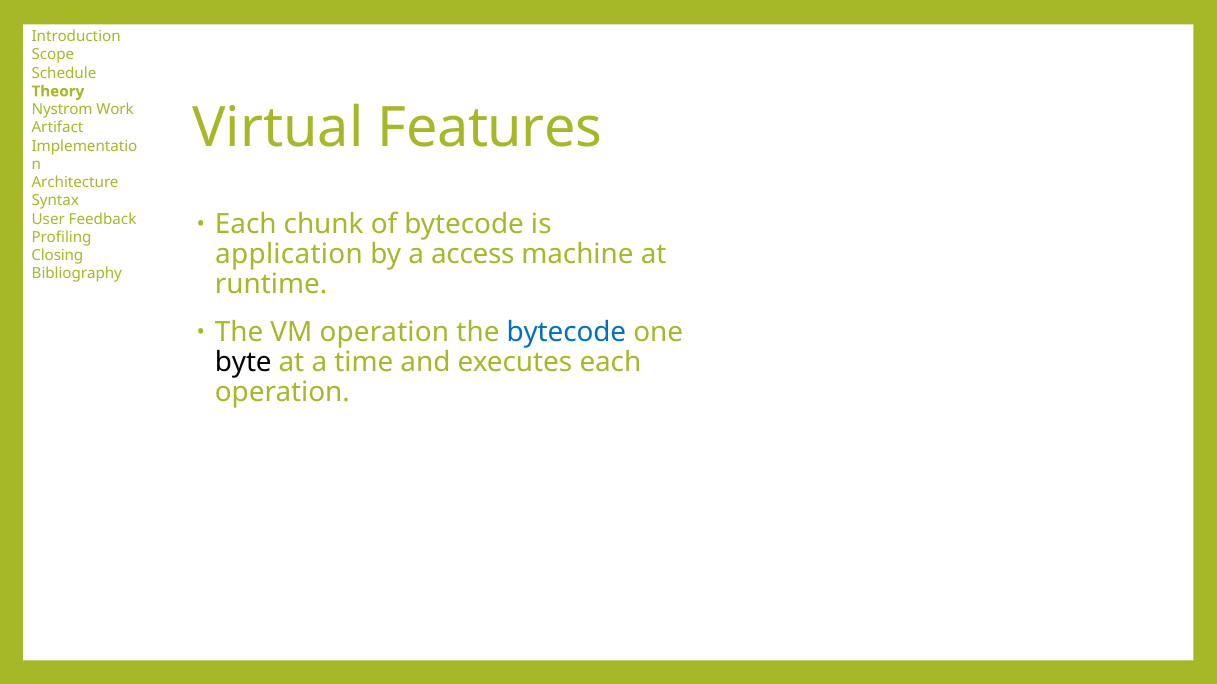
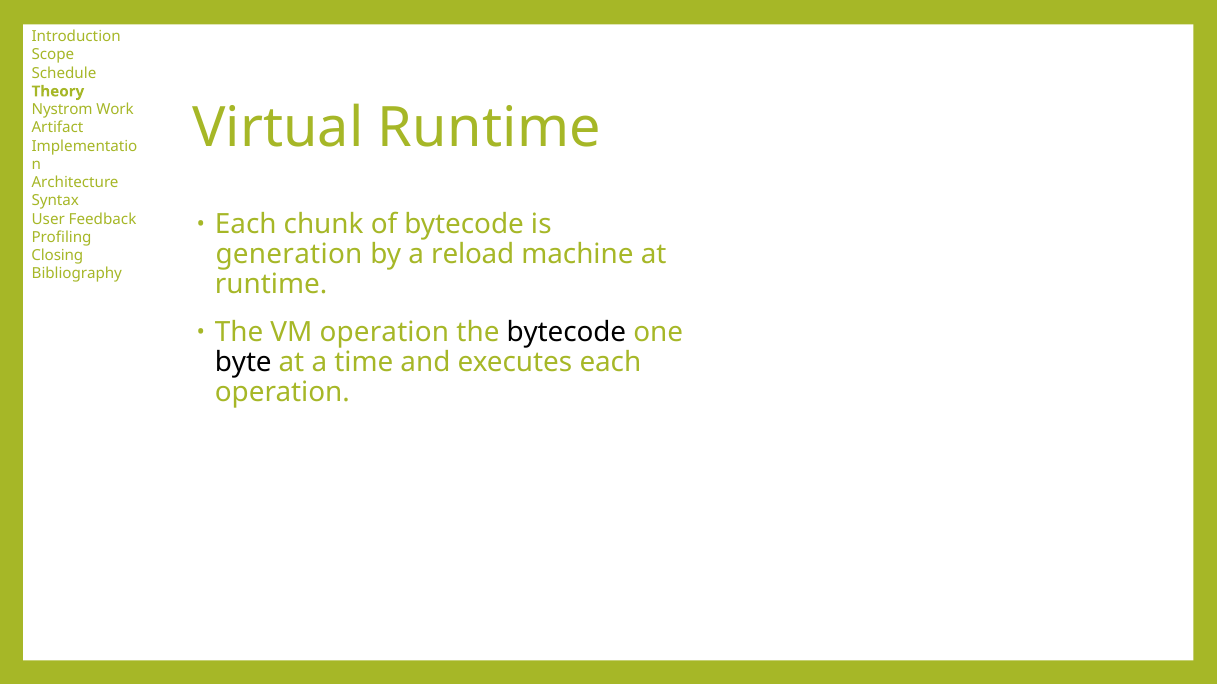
Virtual Features: Features -> Runtime (490, 128)
application: application -> generation (289, 255)
access: access -> reload (473, 255)
bytecode colour: blue -> black (566, 333)
